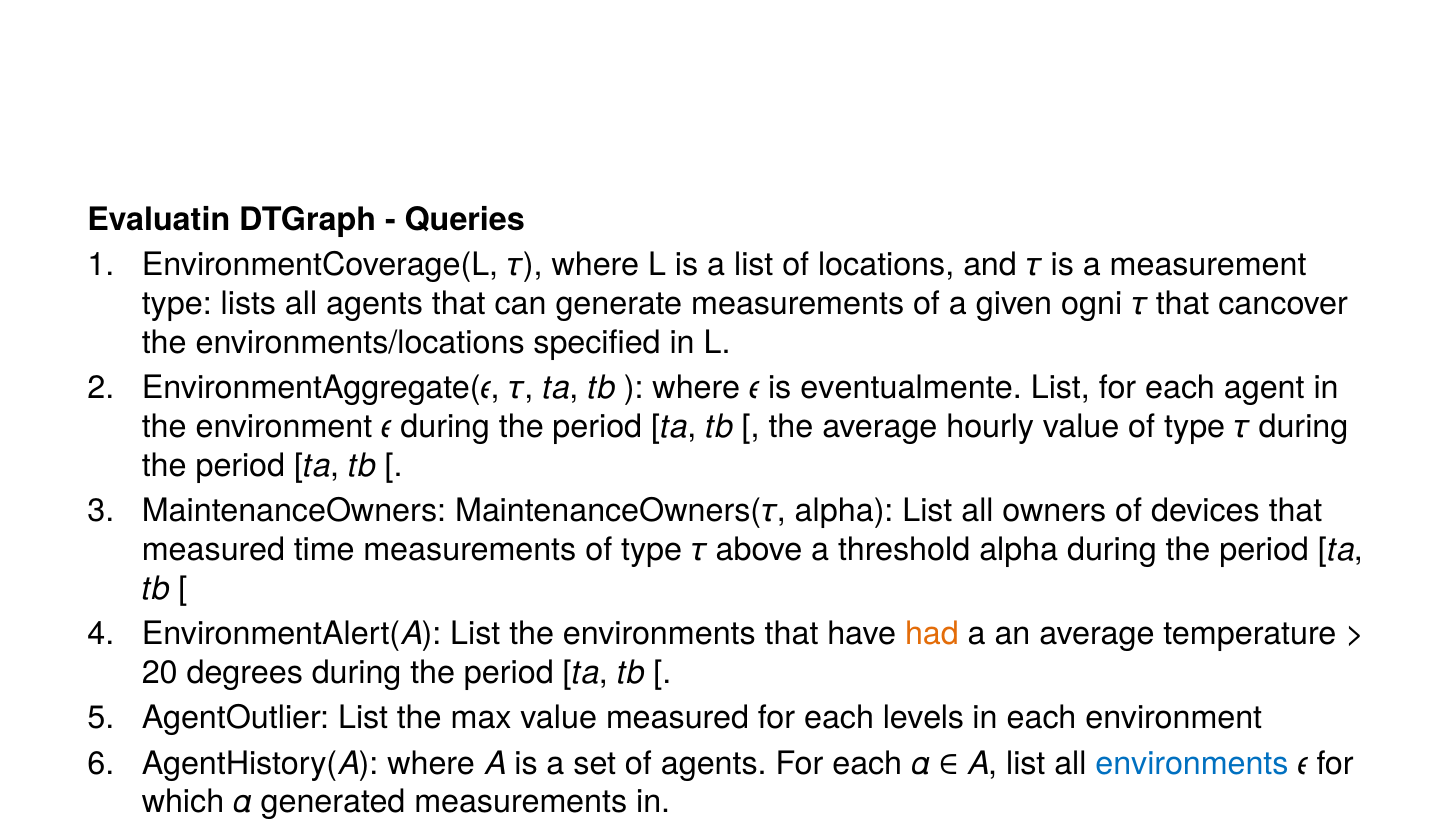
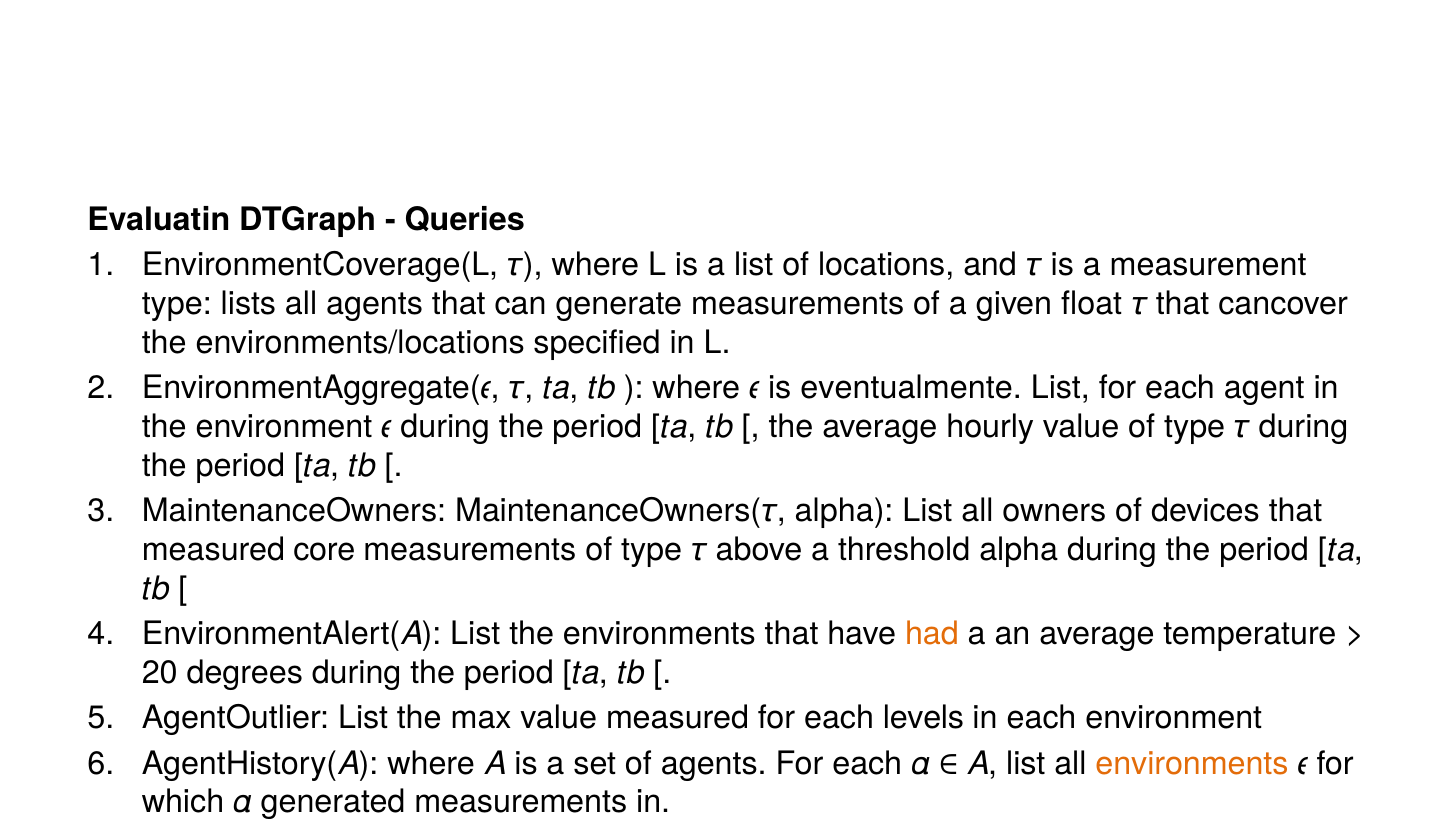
ogni: ogni -> float (1092, 304)
time: time -> core (324, 550)
environments colour: blue -> orange (1192, 763)
